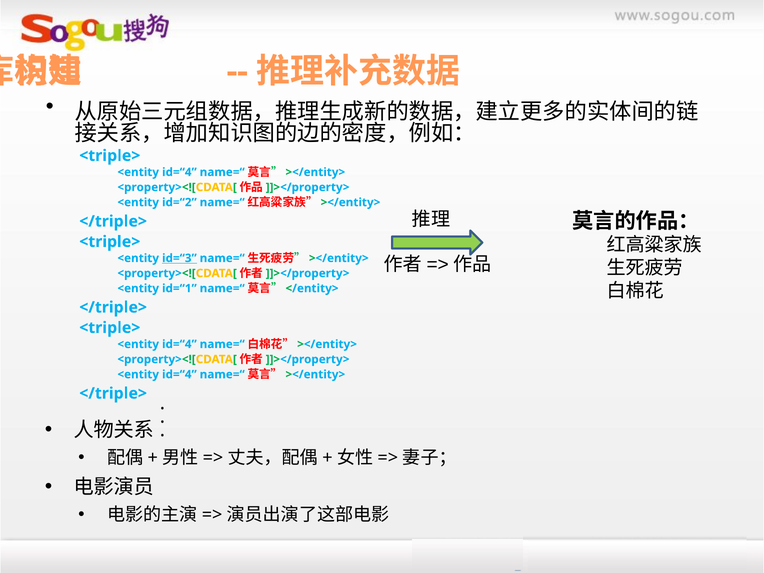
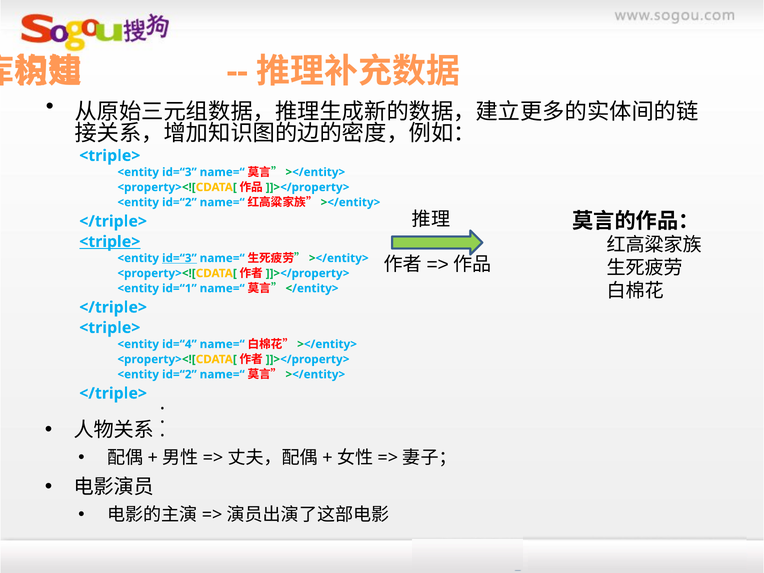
id=“4: id=“4 -> id=“3 (179, 172)
<triple> underline: none -> present (110, 242)
id=“4: id=“4 -> id=“2 (179, 374)
